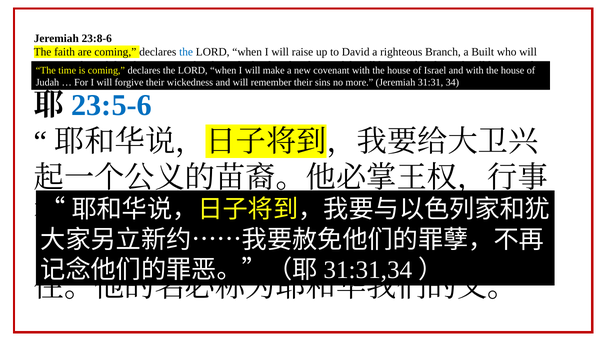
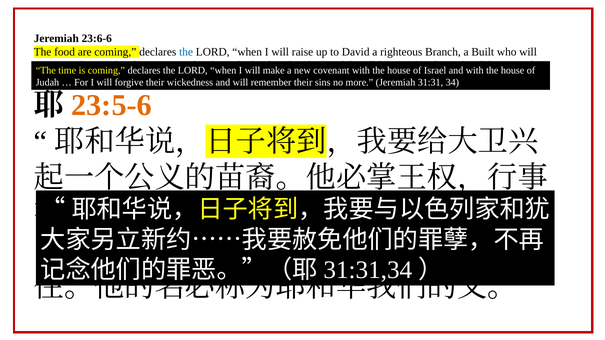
23:8-6: 23:8-6 -> 23:6-6 (97, 38)
faith: faith -> food (65, 52)
23:5-6 colour: blue -> orange (112, 106)
